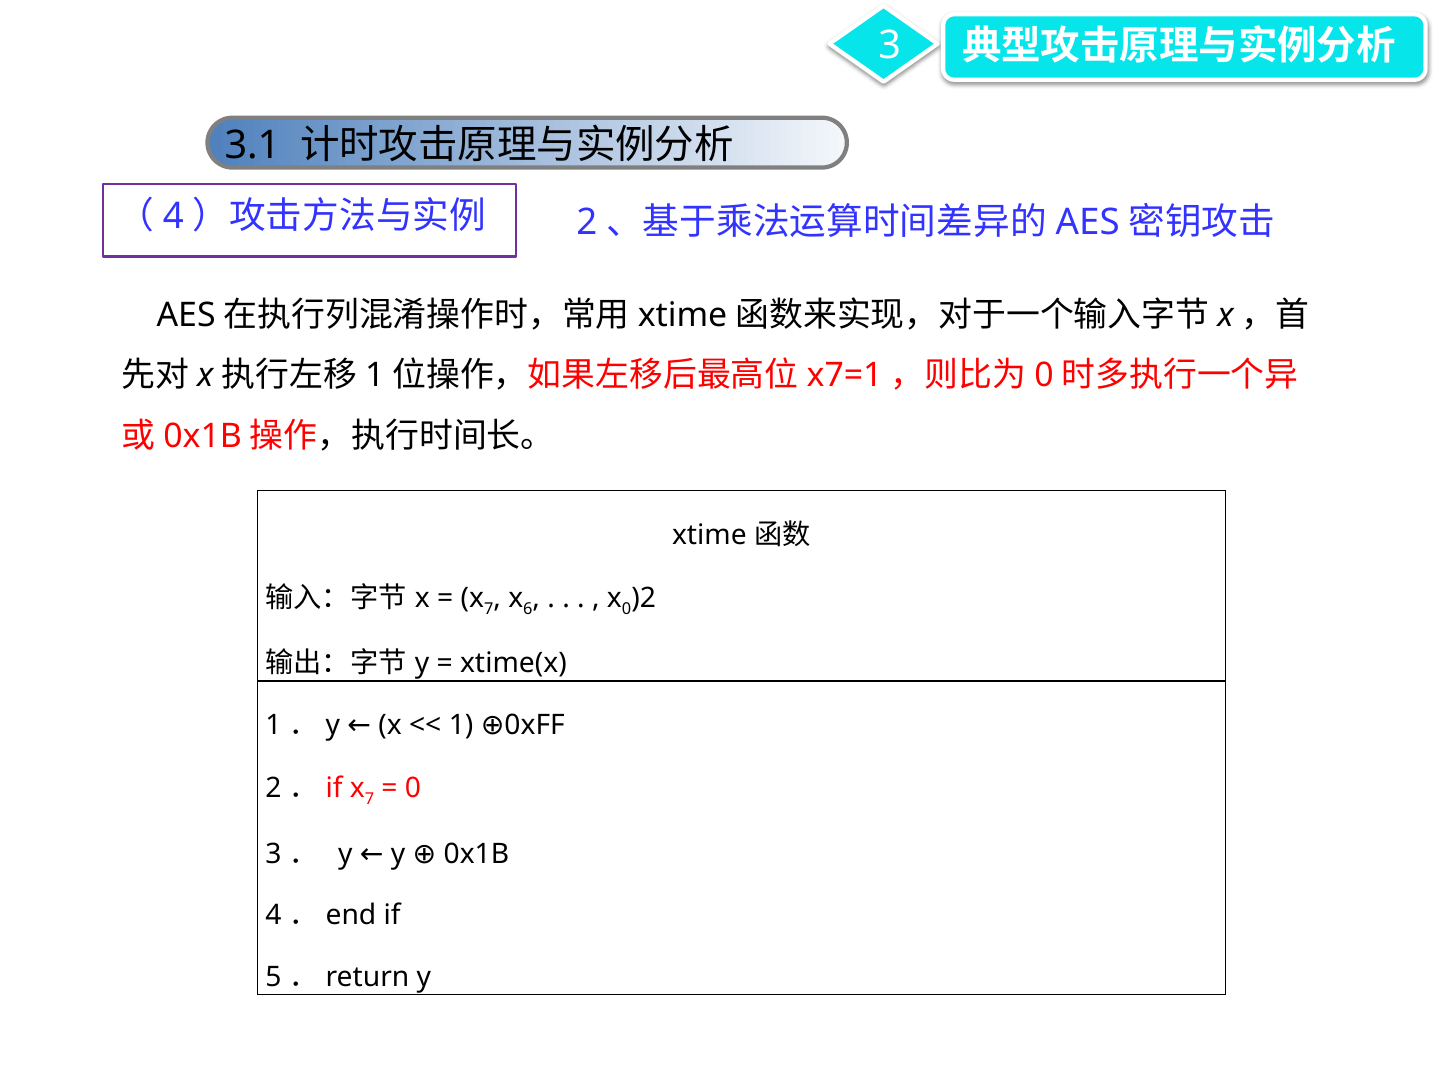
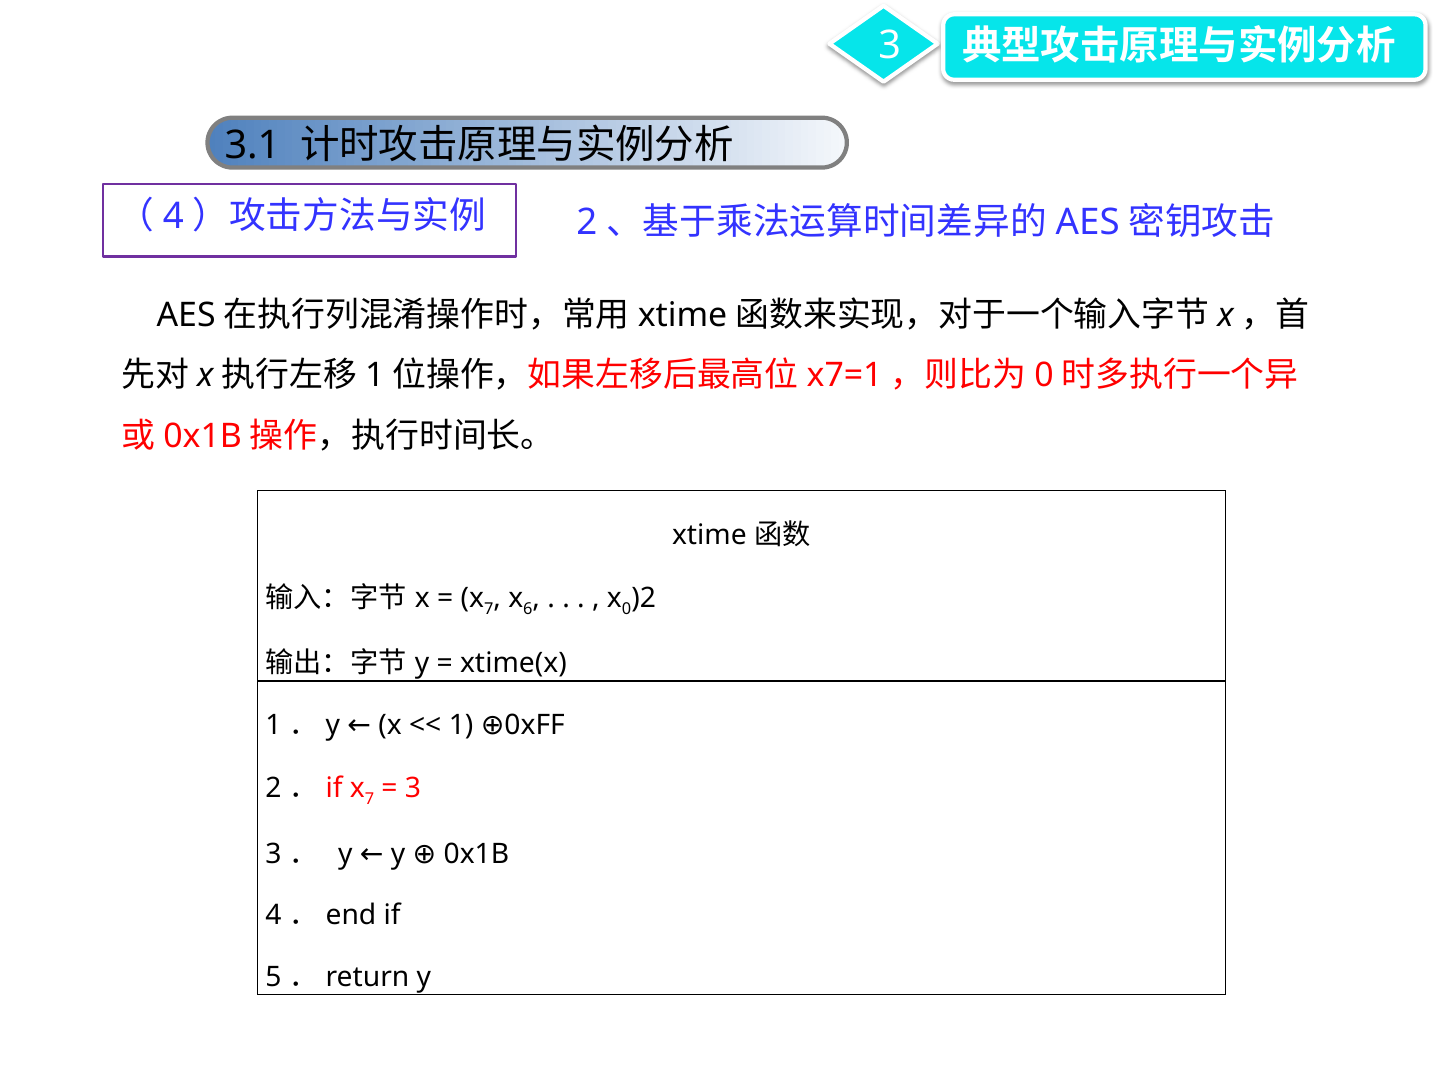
0: 0 -> 3 (413, 789)
